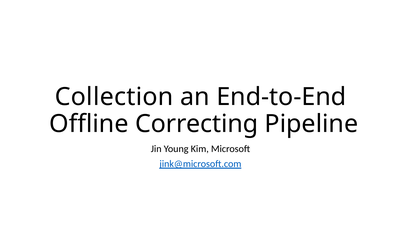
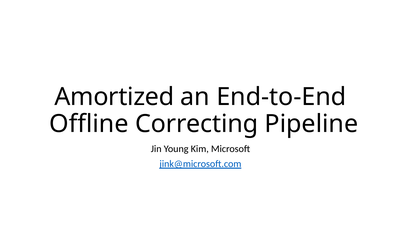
Collection: Collection -> Amortized (114, 97)
